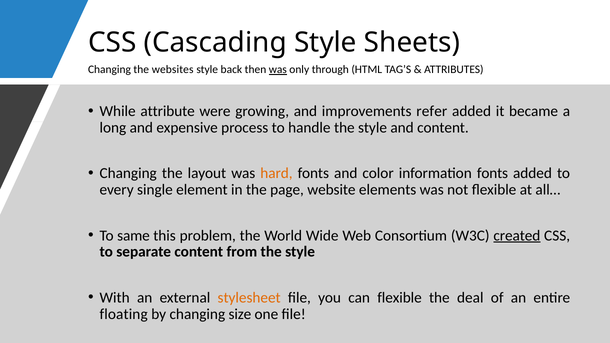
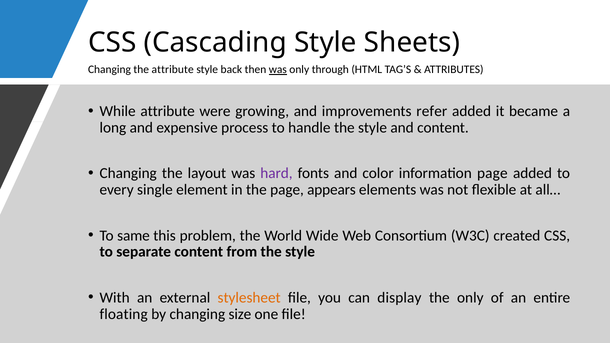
the websites: websites -> attribute (173, 70)
hard colour: orange -> purple (276, 173)
information fonts: fonts -> page (492, 173)
website: website -> appears (331, 190)
created underline: present -> none (517, 236)
can flexible: flexible -> display (399, 298)
the deal: deal -> only (470, 298)
